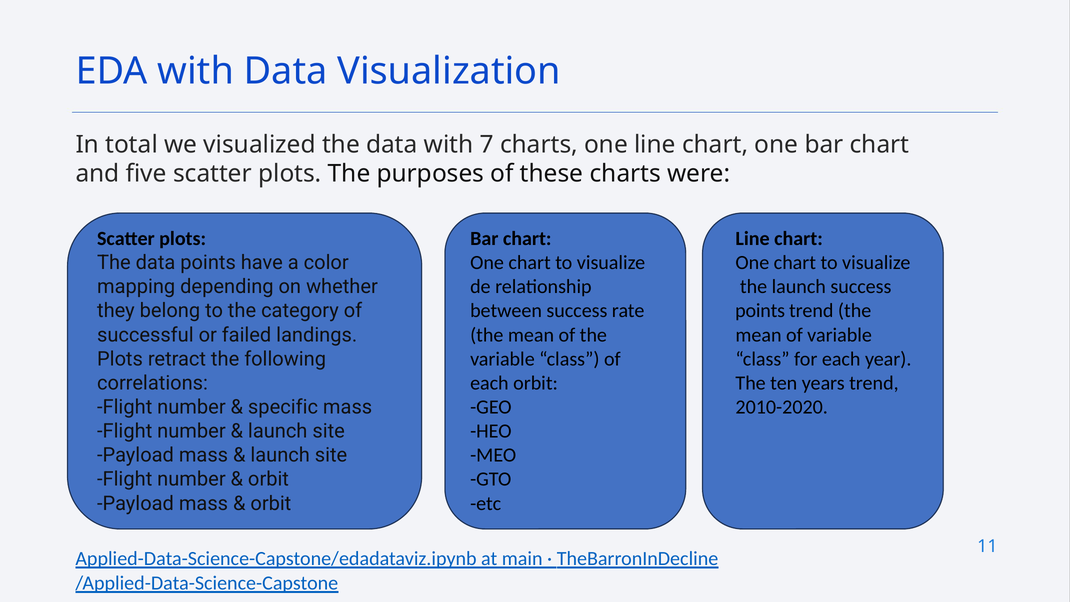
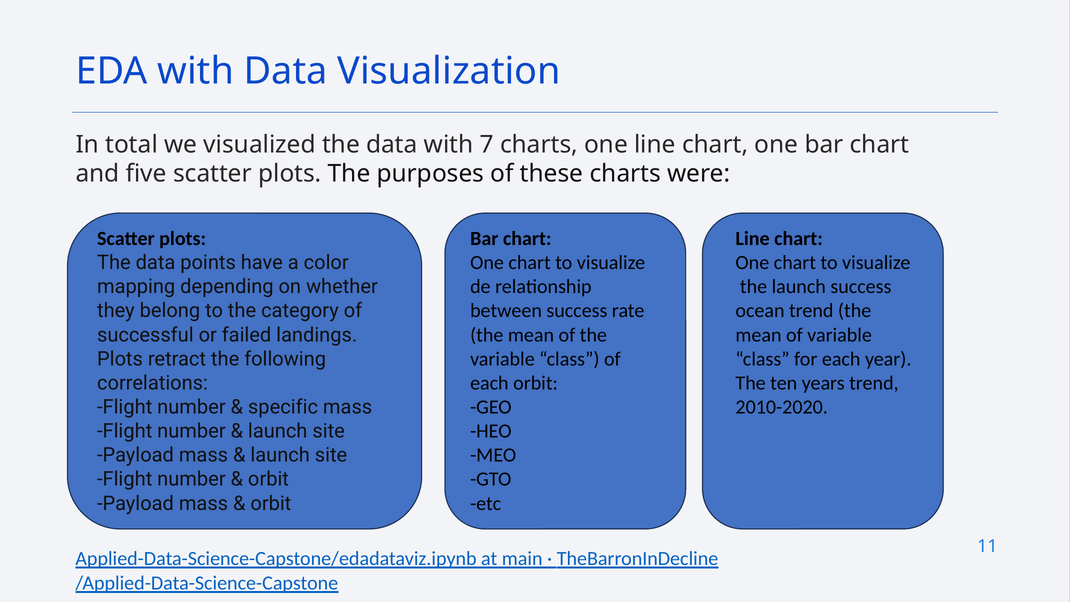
points: points -> ocean (760, 311)
